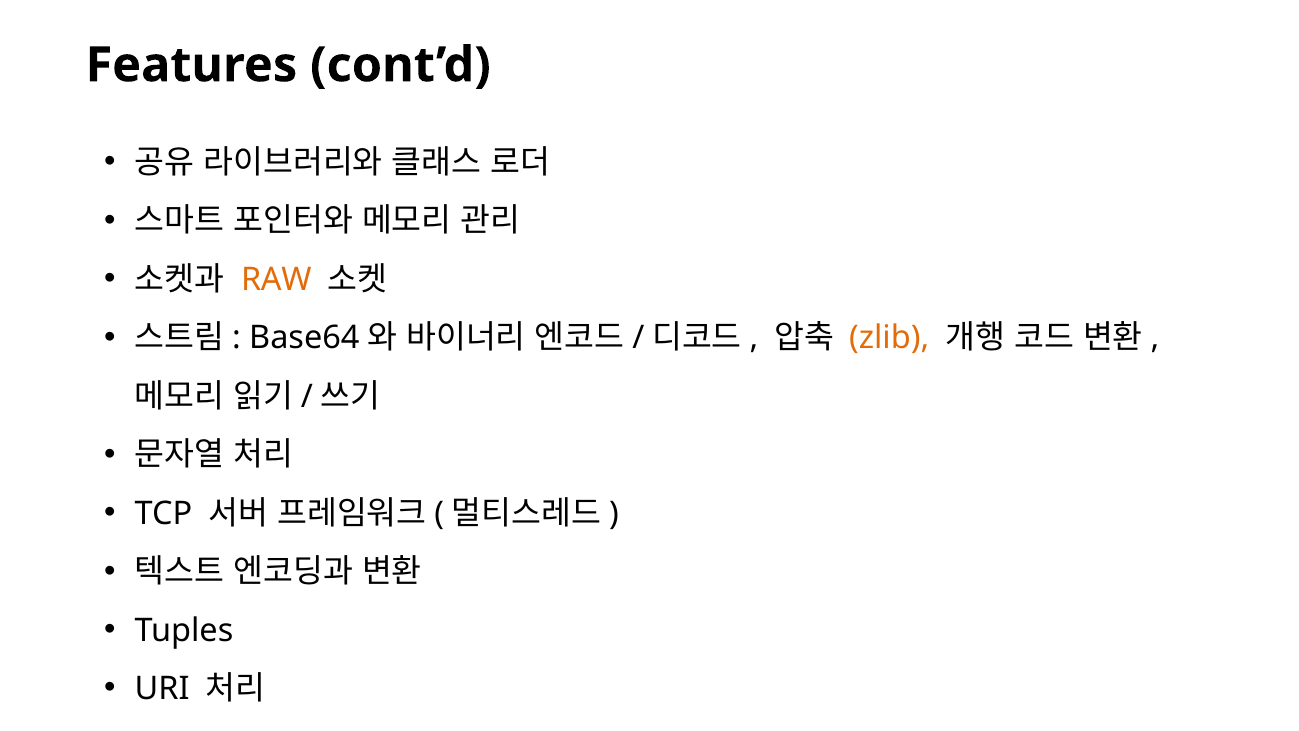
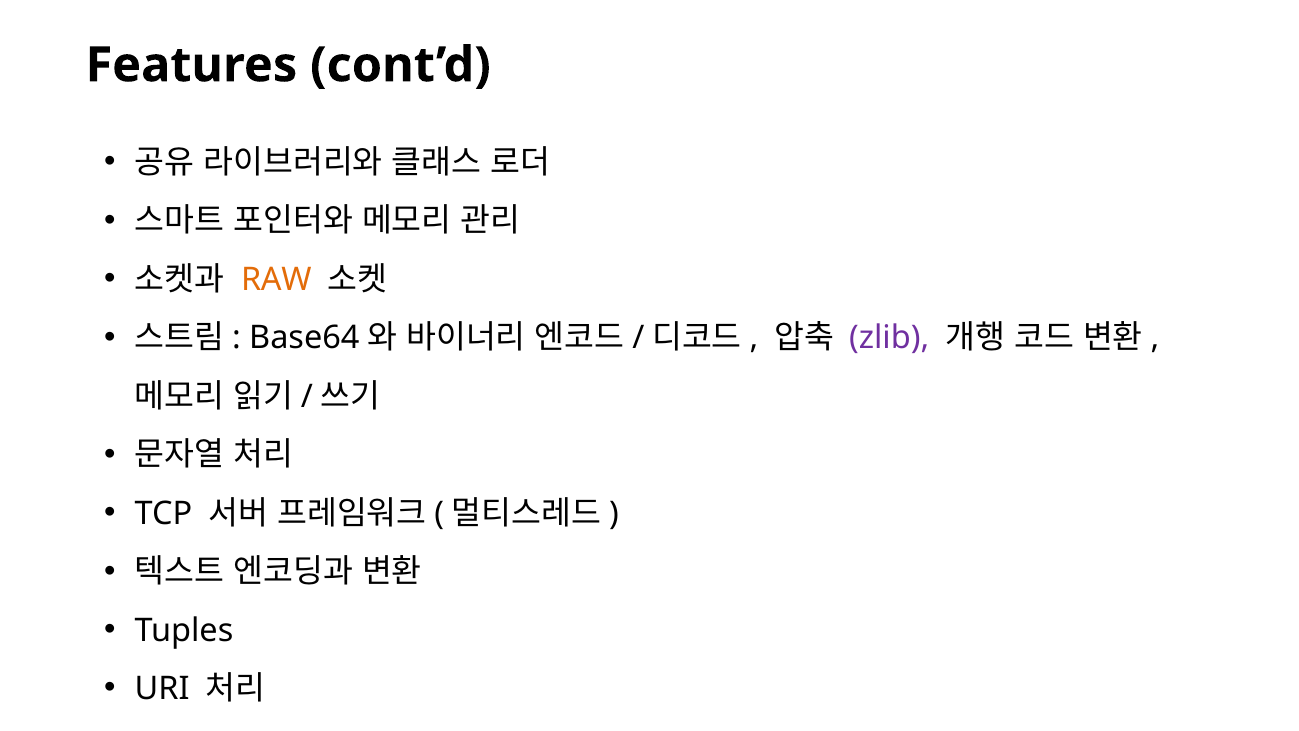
zlib colour: orange -> purple (889, 338)
